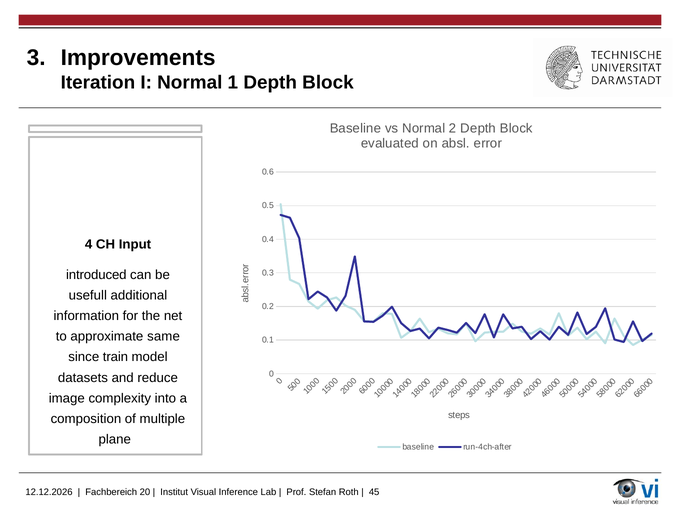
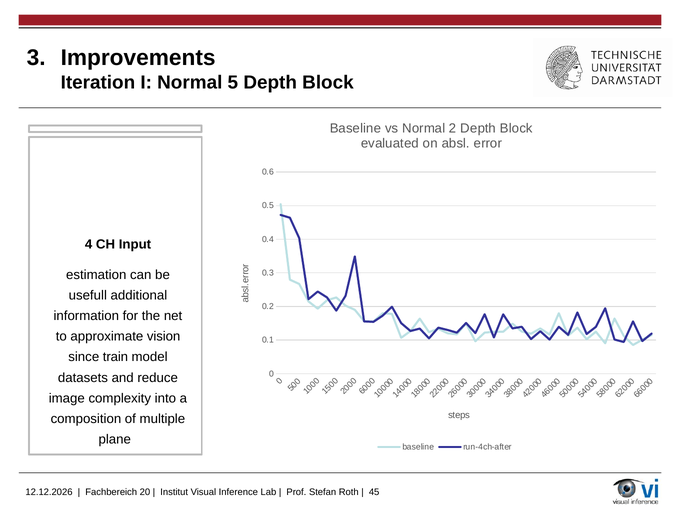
Normal 1: 1 -> 5 (233, 82)
introduced: introduced -> estimation (96, 275)
same: same -> vision (164, 337)
